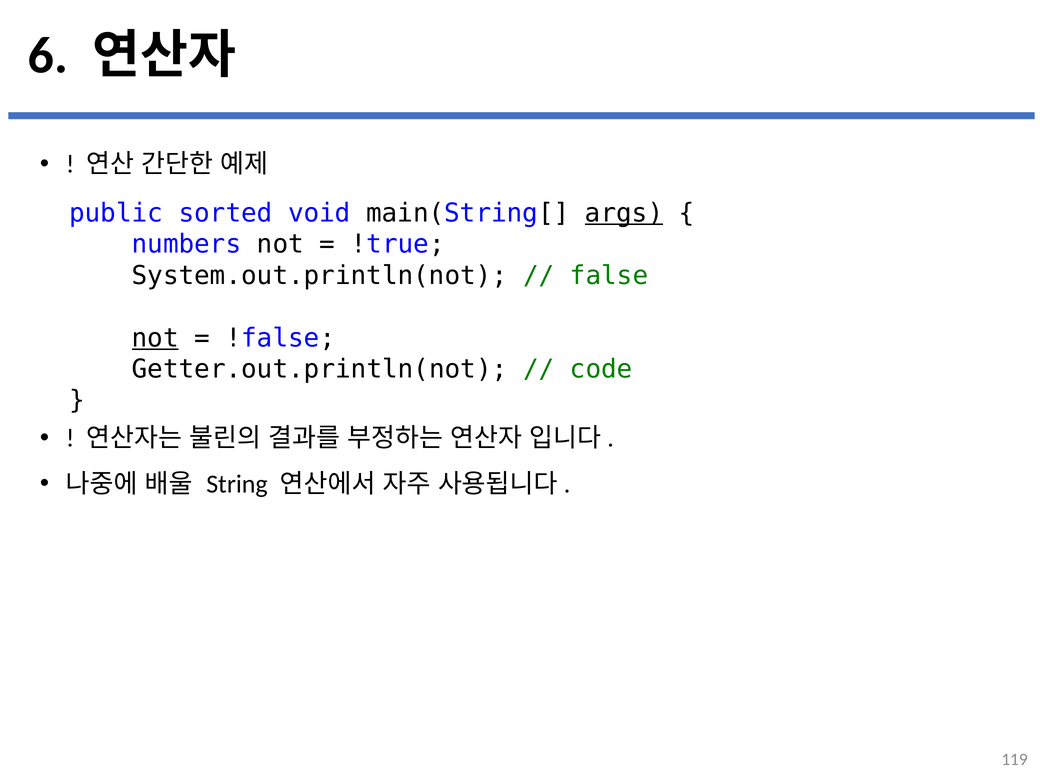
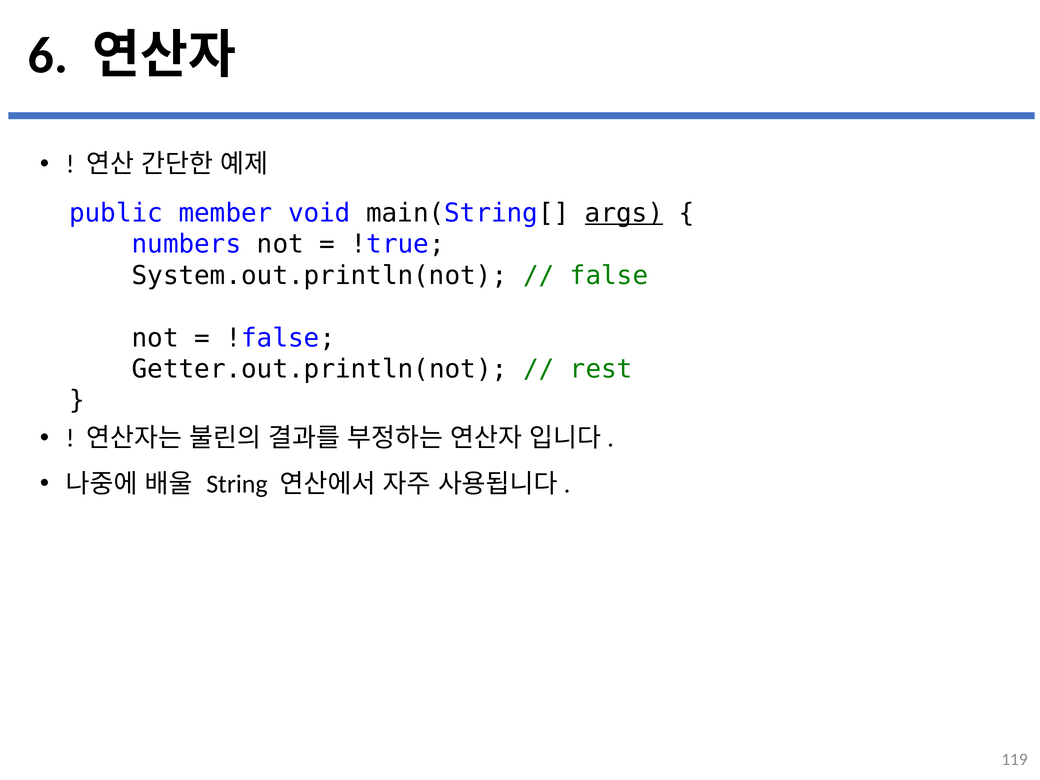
sorted: sorted -> member (226, 213)
not underline: present -> none (155, 338)
code: code -> rest (601, 369)
